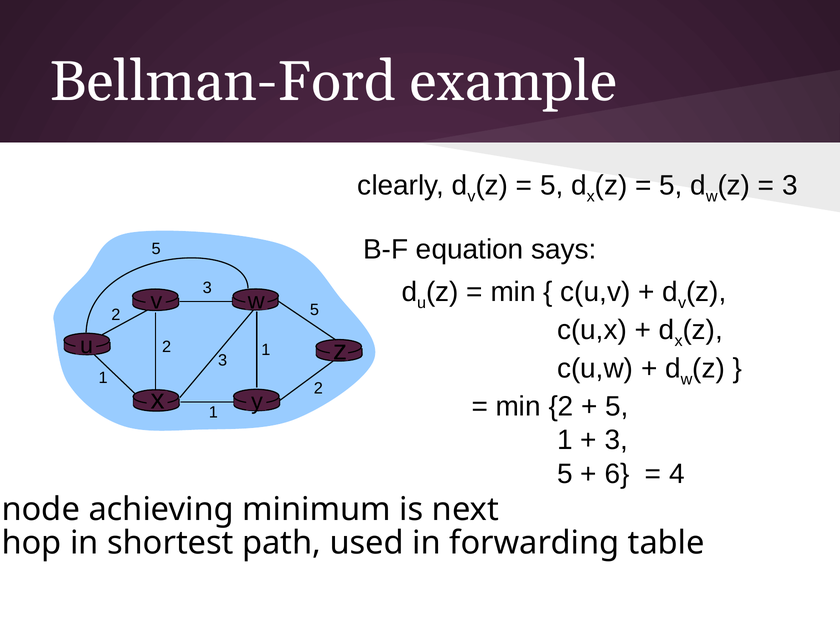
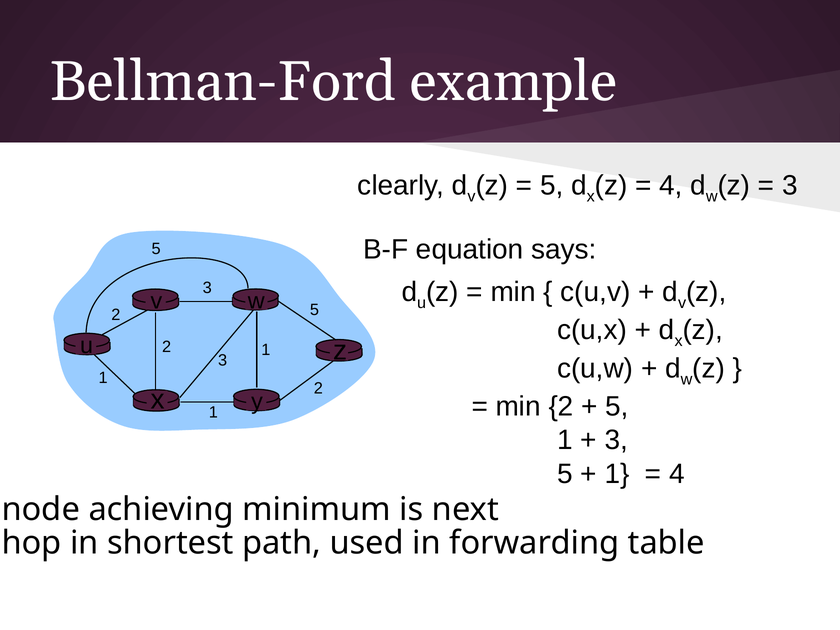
5: 5 -> 4 (671, 185)
6: 6 -> 1 (617, 474)
